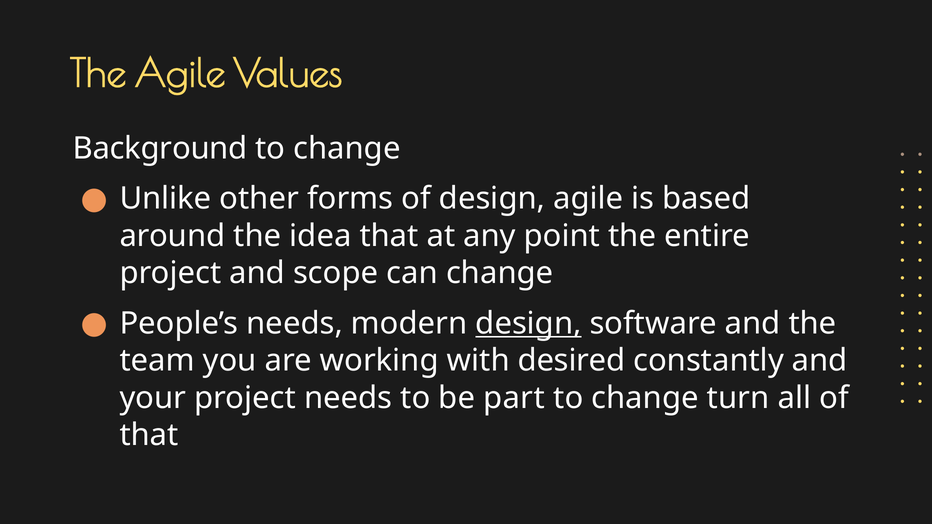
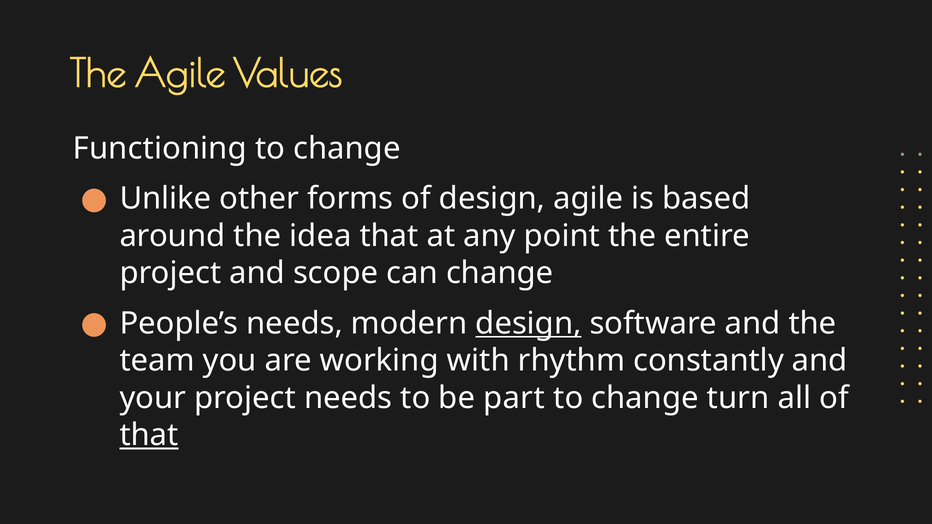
Background: Background -> Functioning (160, 149)
desired: desired -> rhythm (571, 361)
that underline: none -> present (149, 435)
